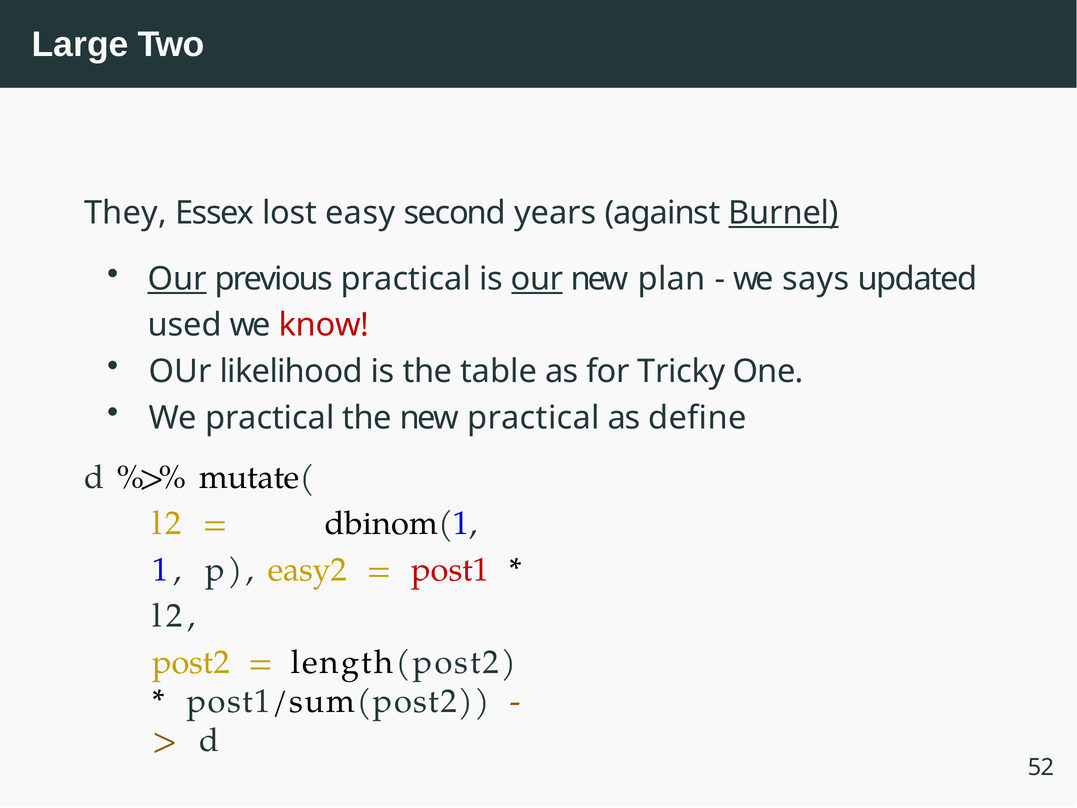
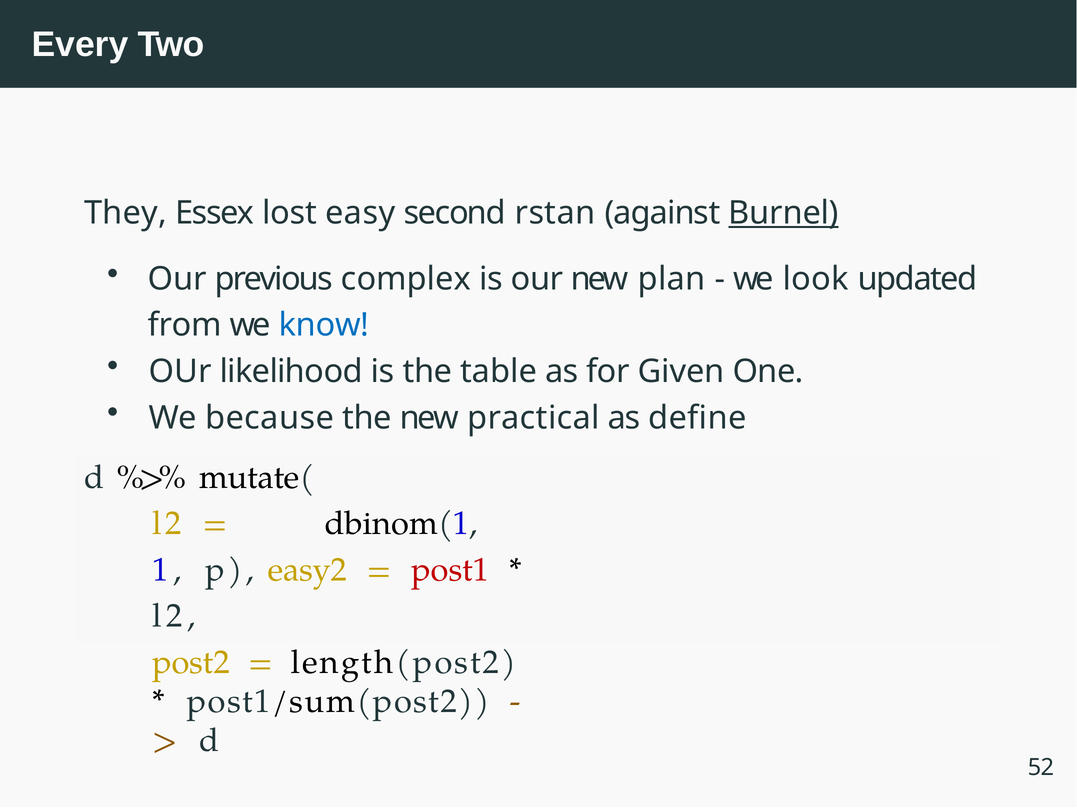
Large: Large -> Every (80, 45)
years: years -> rstan (555, 213)
Our underline: present -> none (177, 279)
previous practical: practical -> complex (406, 279)
our underline: present -> none (537, 279)
says: says -> look (816, 279)
used: used -> from (185, 325)
know colour: red -> blue (324, 325)
Tricky: Tricky -> Given (681, 372)
We practical: practical -> because (270, 418)
